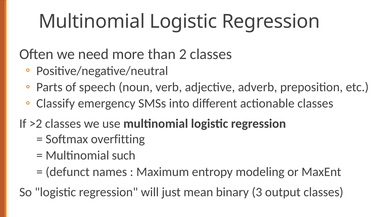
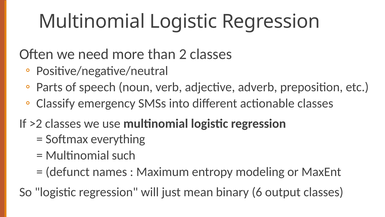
overfitting: overfitting -> everything (118, 139)
3: 3 -> 6 (257, 192)
